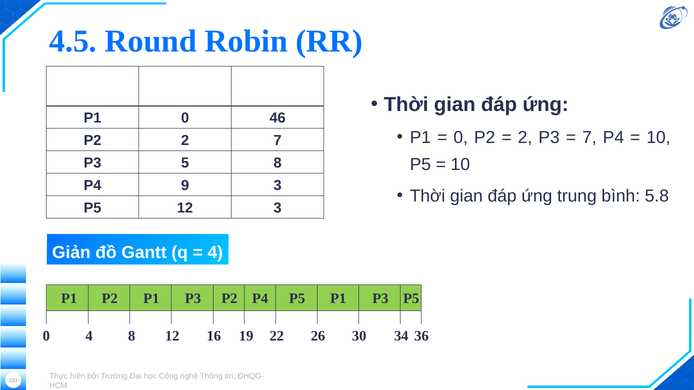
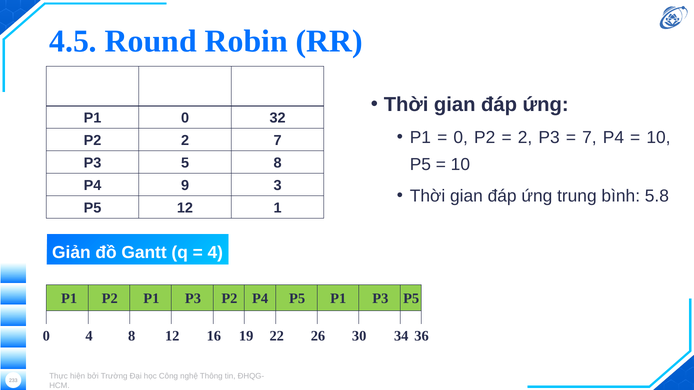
46: 46 -> 32 (278, 118)
3: 3 -> 1 (278, 208)
